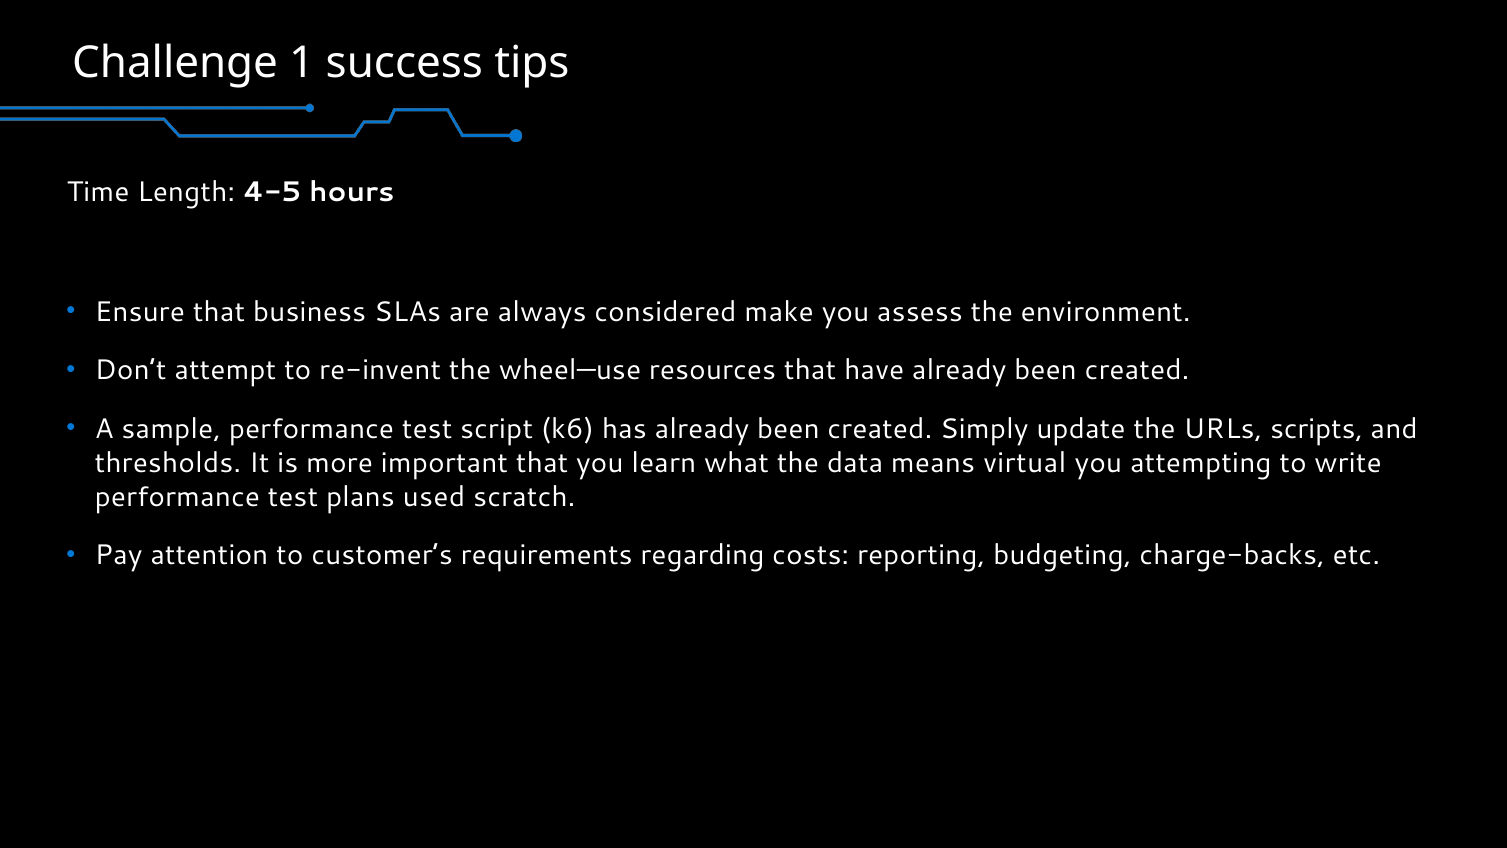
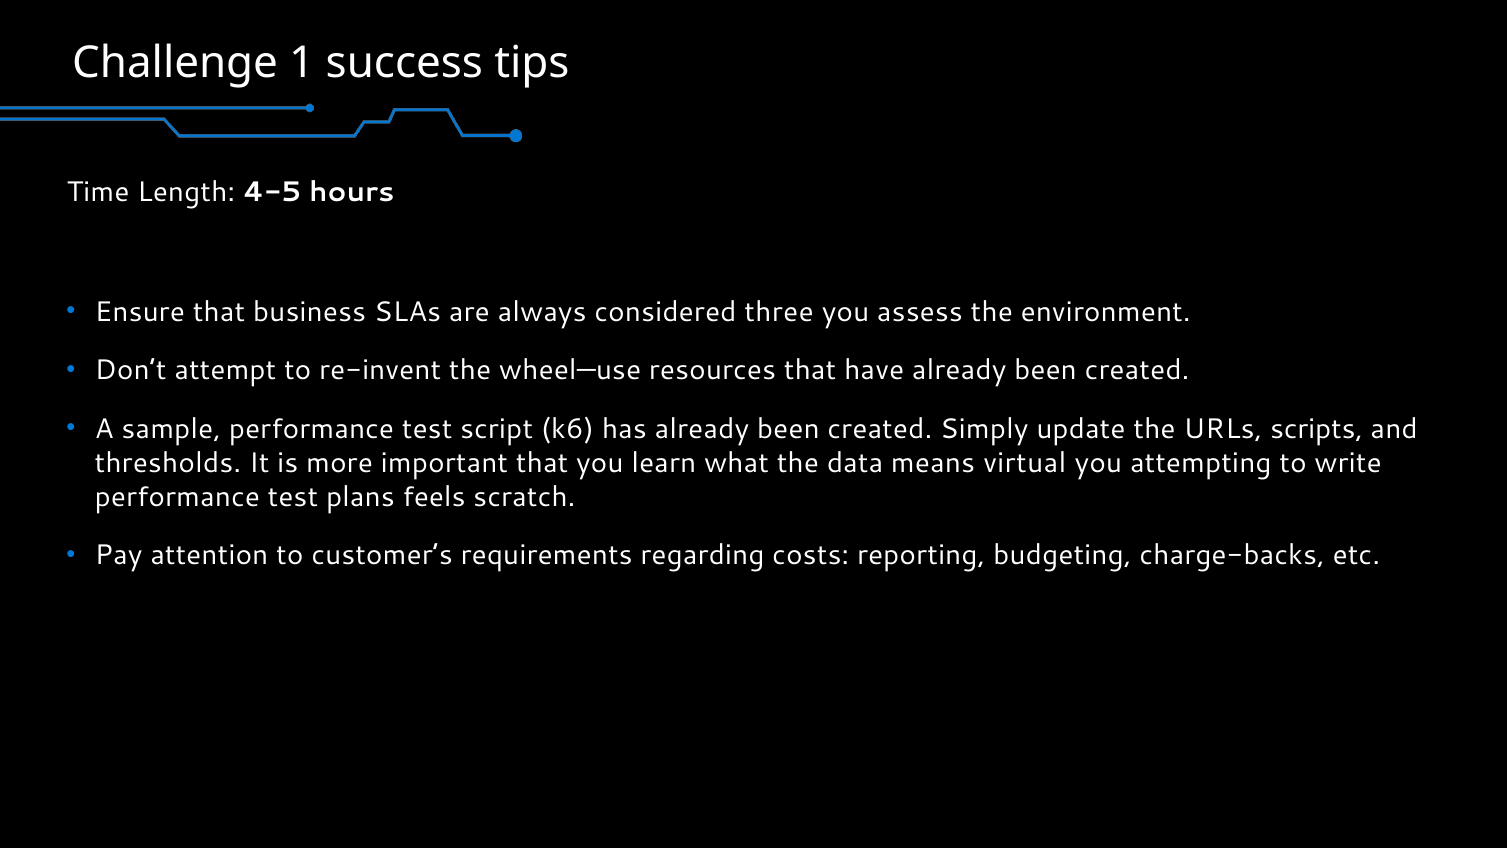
make: make -> three (779, 312)
used: used -> feels (434, 497)
